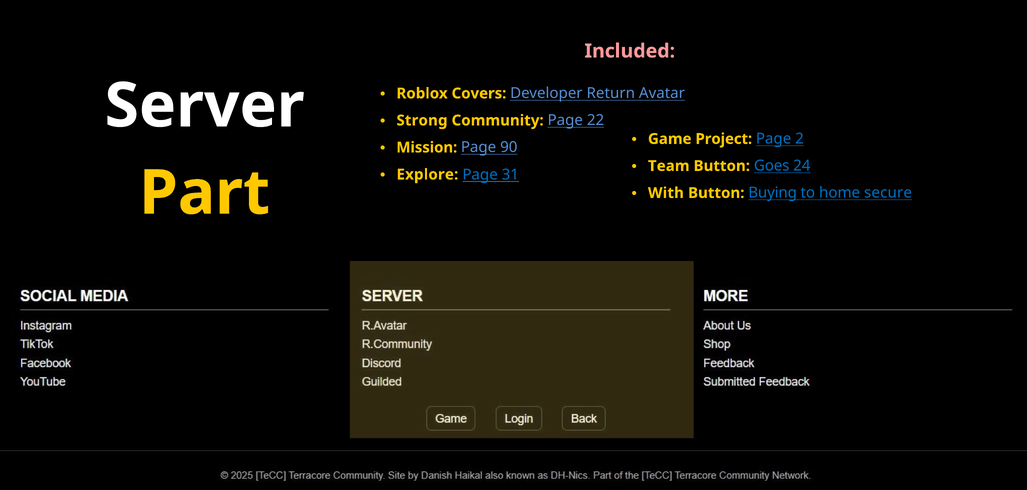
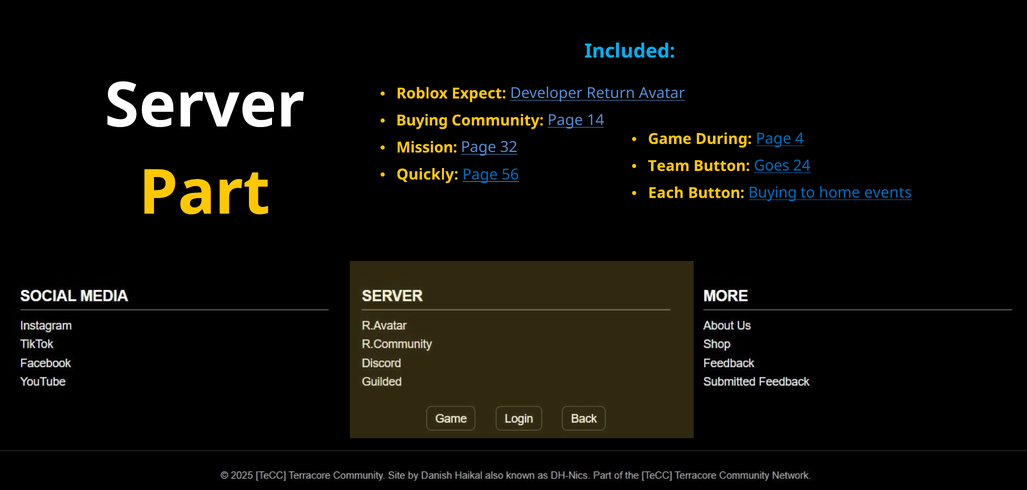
Included colour: pink -> light blue (630, 51)
Covers: Covers -> Expect (479, 93)
Strong: Strong -> Buying (422, 120)
22: 22 -> 14 (596, 120)
Project: Project -> During (724, 139)
2: 2 -> 4 (800, 139)
90: 90 -> 32 (509, 147)
Explore: Explore -> Quickly (427, 174)
31: 31 -> 56 (510, 174)
With: With -> Each (666, 193)
secure: secure -> events (888, 193)
